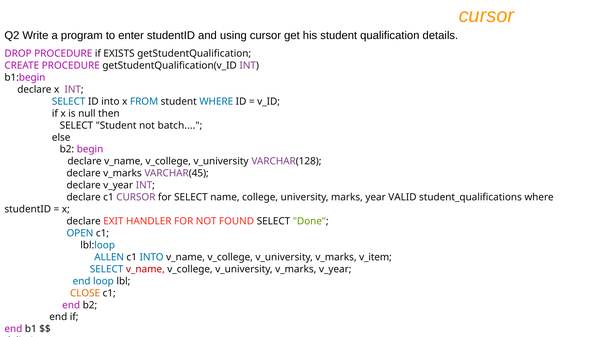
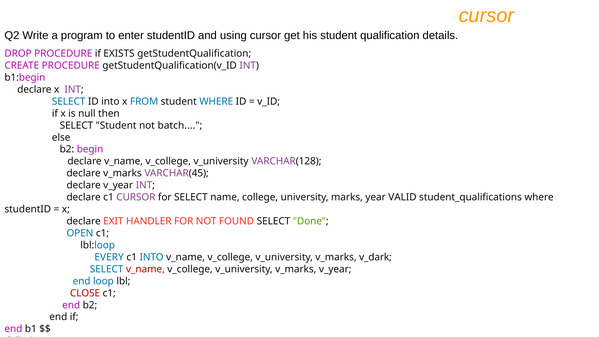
ALLEN: ALLEN -> EVERY (109, 257)
v_item: v_item -> v_dark (375, 257)
CLOSE colour: orange -> red (85, 293)
